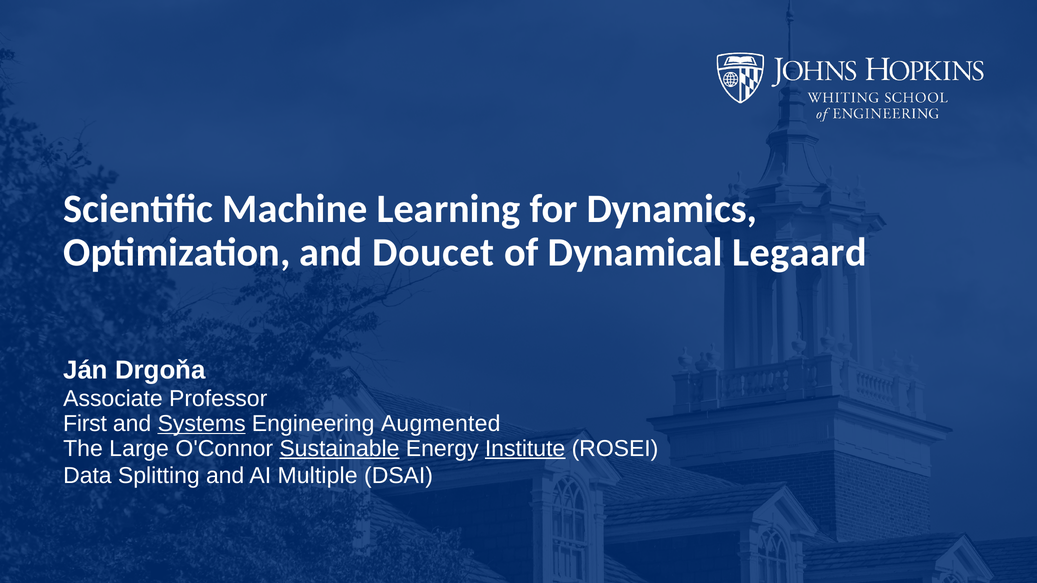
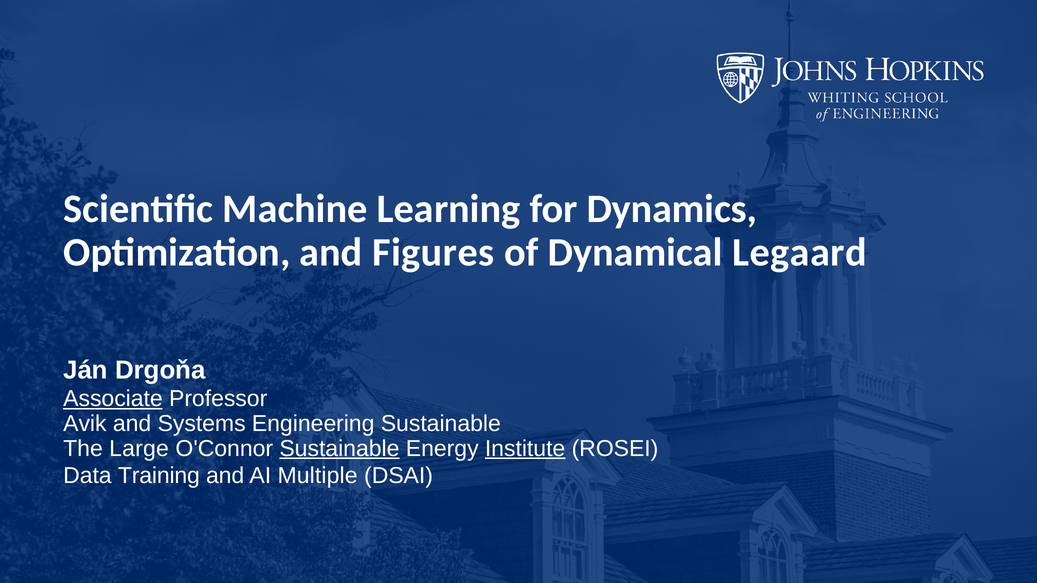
Doucet: Doucet -> Figures (433, 253)
Associate underline: none -> present (113, 399)
First: First -> Avik (85, 424)
Systems underline: present -> none (202, 424)
Engineering Augmented: Augmented -> Sustainable (441, 424)
Splitting: Splitting -> Training (159, 476)
